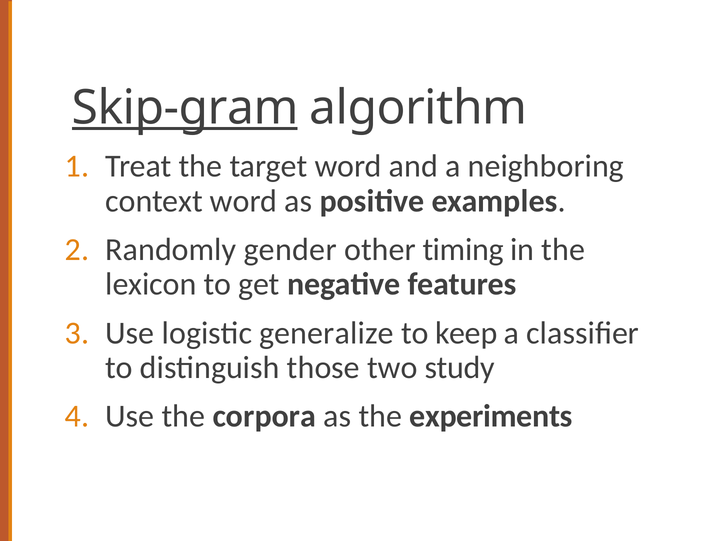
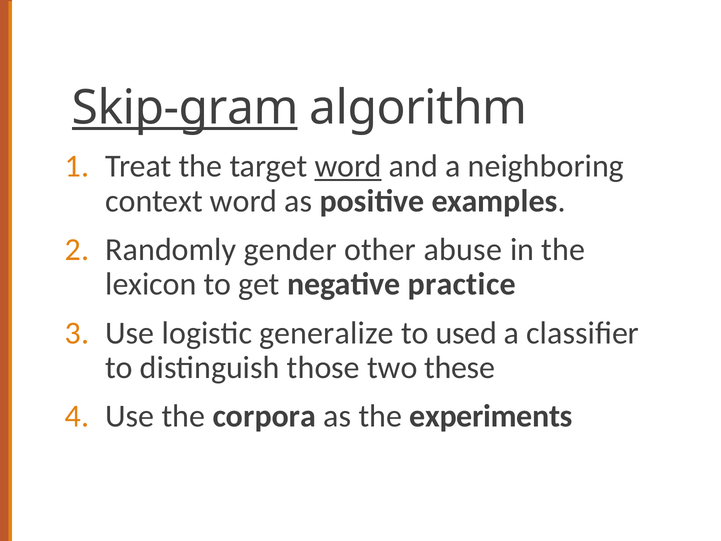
word underline: none -> present (348, 166)
timing: timing -> abuse (463, 250)
features: features -> practice (462, 284)
keep: keep -> used (466, 333)
study: study -> these (460, 367)
